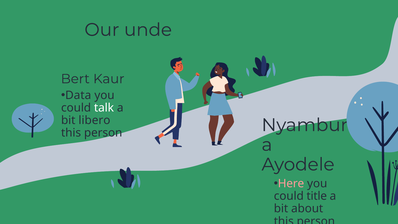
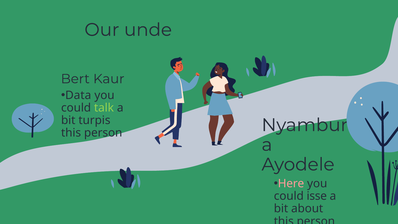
talk colour: white -> light green (104, 108)
libero: libero -> turpis (94, 120)
title: title -> isse (317, 196)
